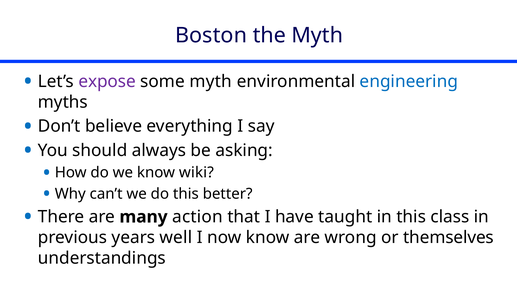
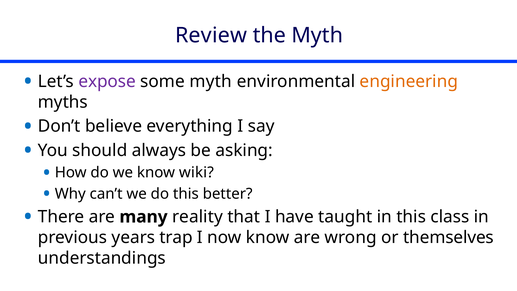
Boston: Boston -> Review (211, 35)
engineering colour: blue -> orange (409, 81)
action: action -> reality (197, 217)
well: well -> trap (176, 237)
